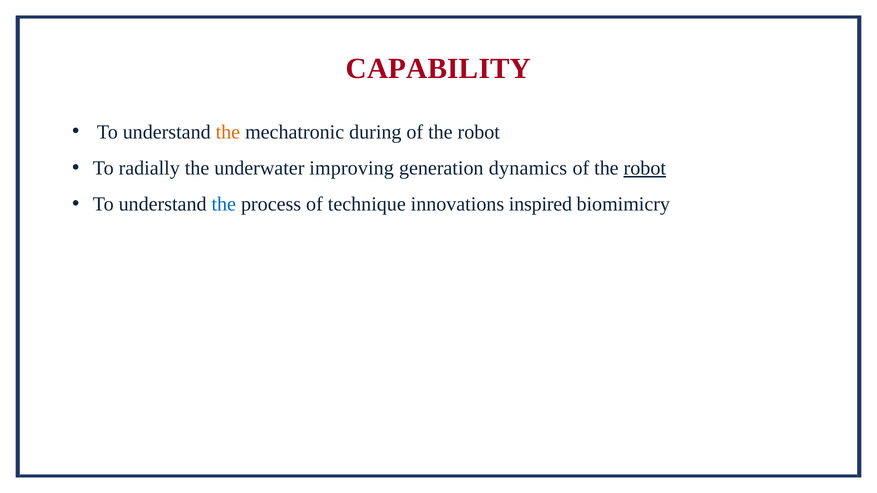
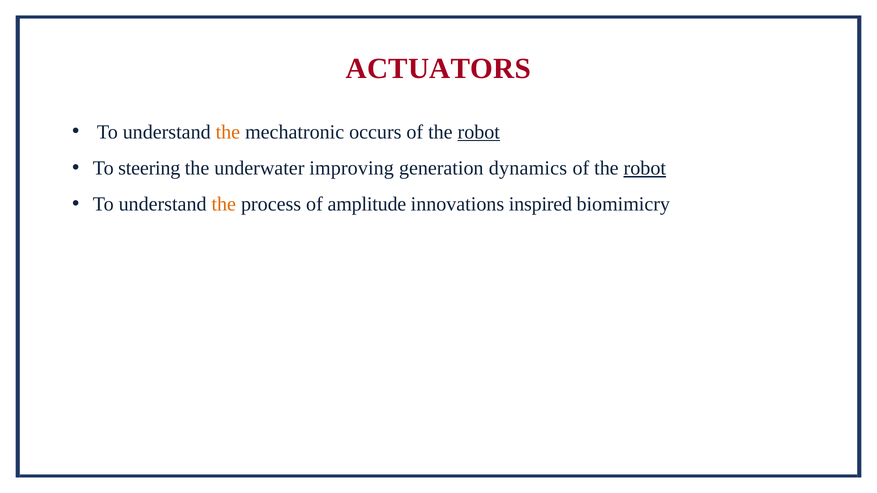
CAPABILITY: CAPABILITY -> ACTUATORS (438, 69)
during: during -> occurs (375, 132)
robot underline: none -> present (479, 132)
radially: radially -> steering (149, 168)
the colour: blue -> orange (224, 204)
technique: technique -> amplitude (367, 204)
